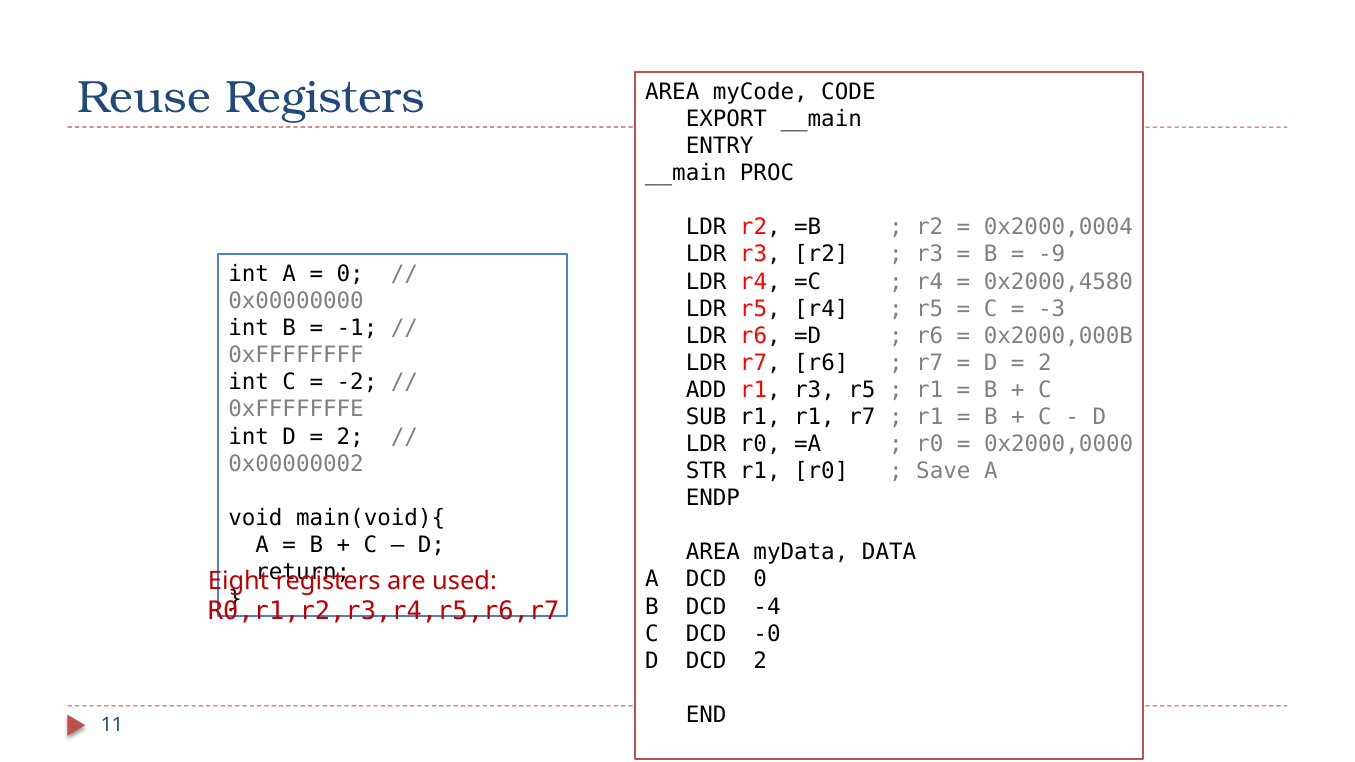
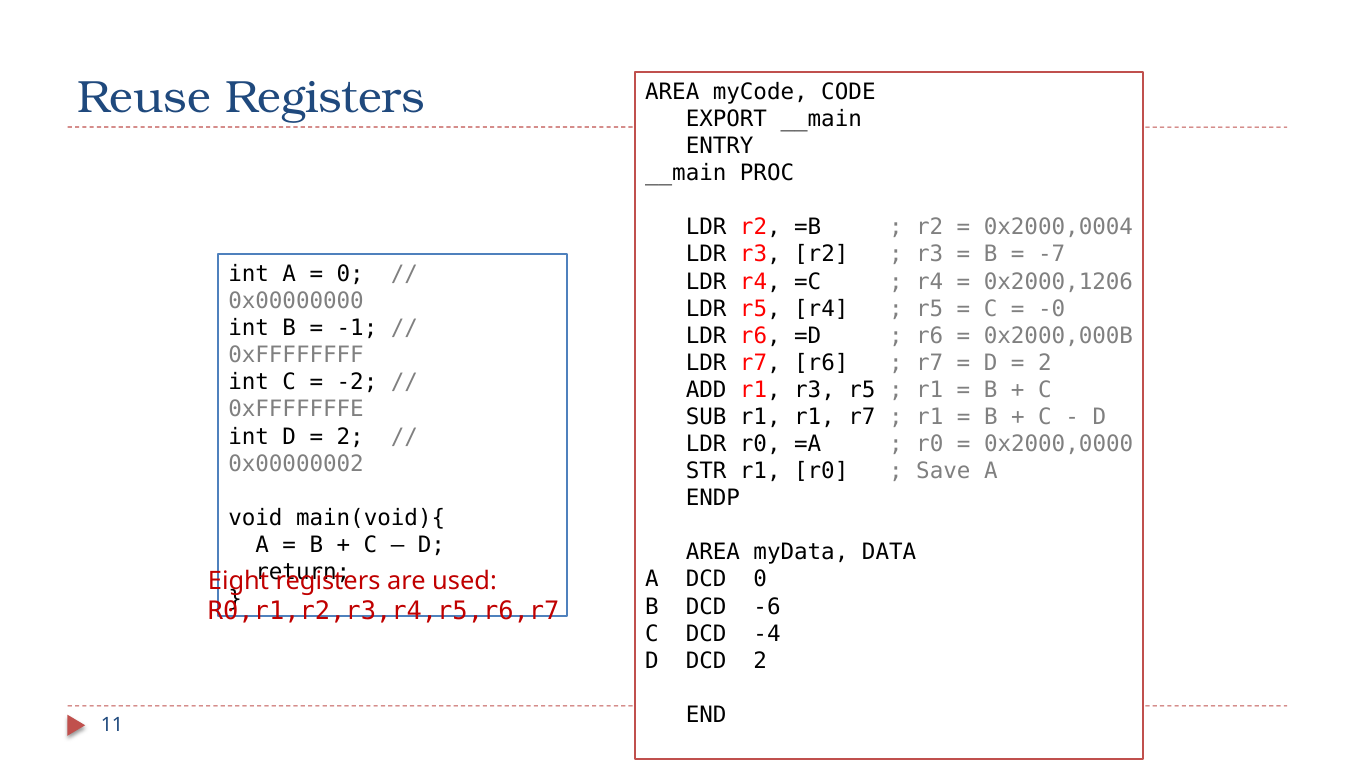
-9: -9 -> -7 (1052, 255)
0x2000,4580: 0x2000,4580 -> 0x2000,1206 (1058, 282)
-3: -3 -> -0 (1052, 309)
-4: -4 -> -6 (767, 607)
-0: -0 -> -4 (767, 634)
